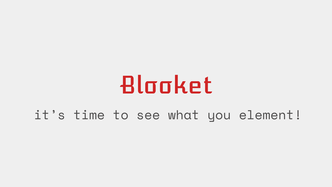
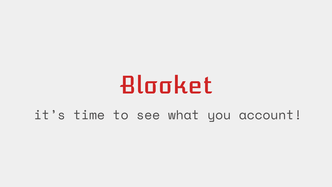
element: element -> account (270, 115)
